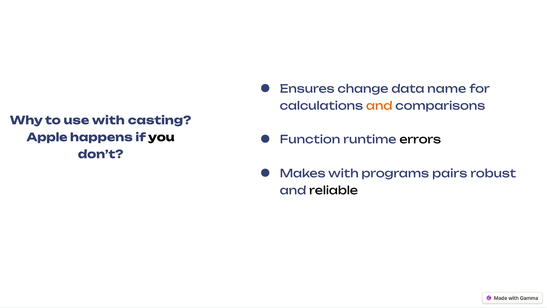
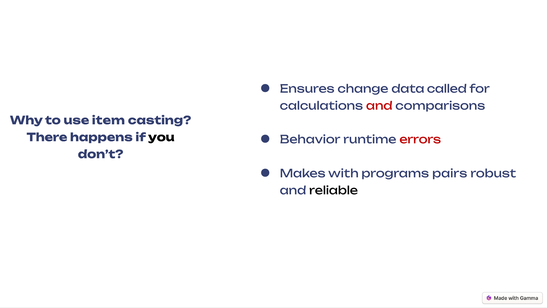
name: name -> called (447, 89)
and colour: orange -> red (379, 106)
use with: with -> item (108, 120)
Apple: Apple -> There (47, 137)
Function: Function -> Behavior (310, 140)
errors colour: black -> red (420, 140)
